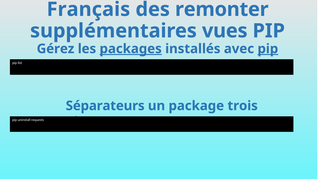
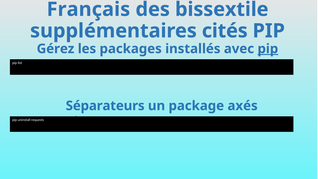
remonter: remonter -> bissextile (222, 9)
vues: vues -> cités (225, 31)
packages underline: present -> none (131, 49)
trois: trois -> axés (243, 106)
